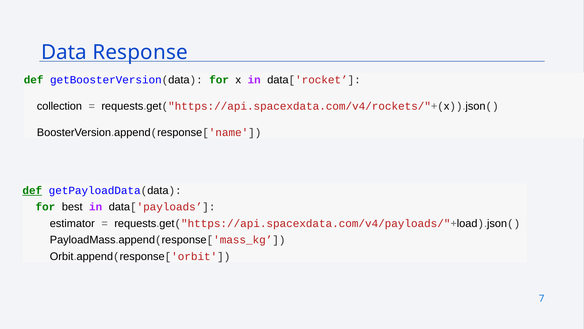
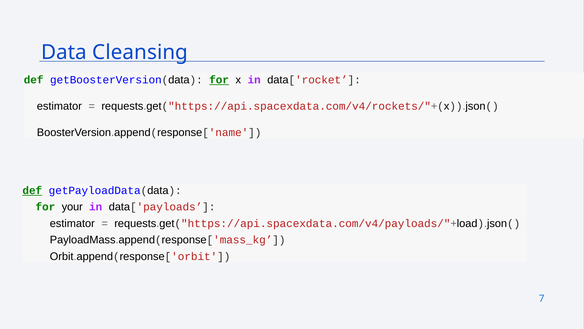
Response: Response -> Cleansing (140, 52)
for underline: none -> present (219, 80)
collection: collection -> estimator (59, 106)
best: best -> your (72, 207)
